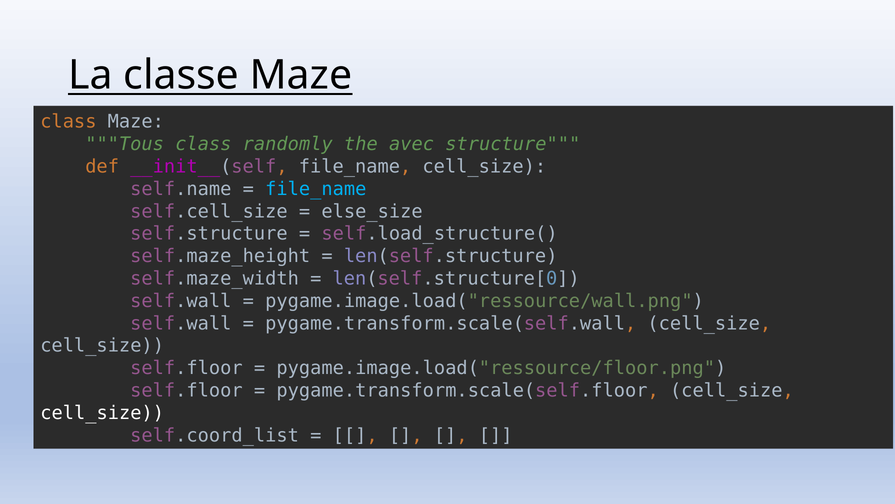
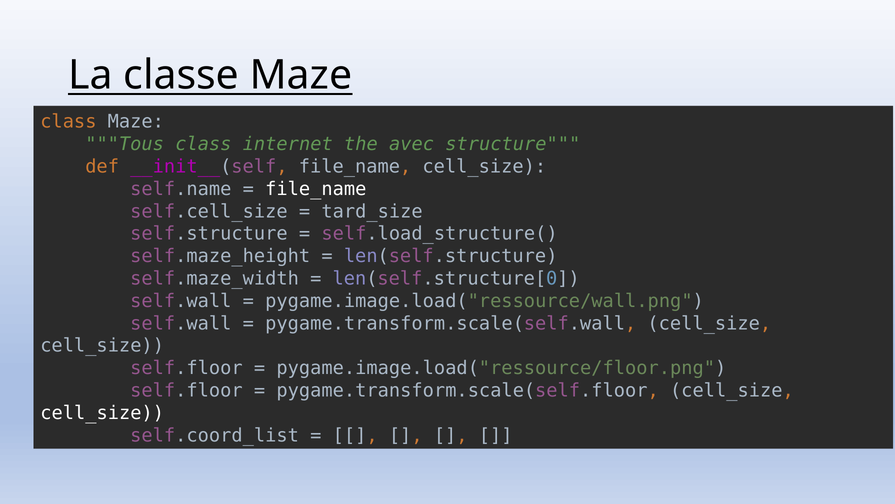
randomly: randomly -> internet (288, 144)
file_name colour: light blue -> white (316, 189)
else_size: else_size -> tard_size (372, 211)
